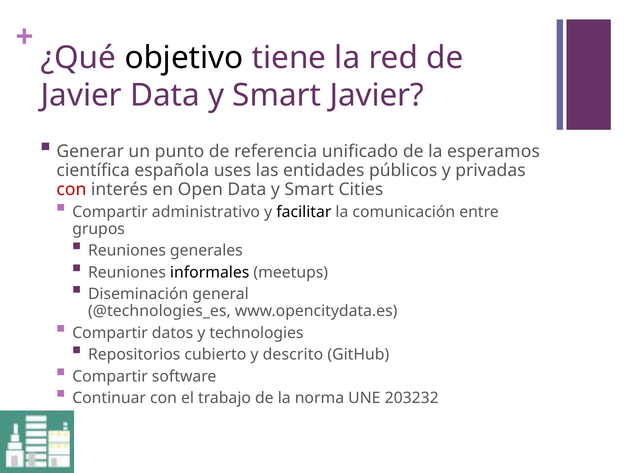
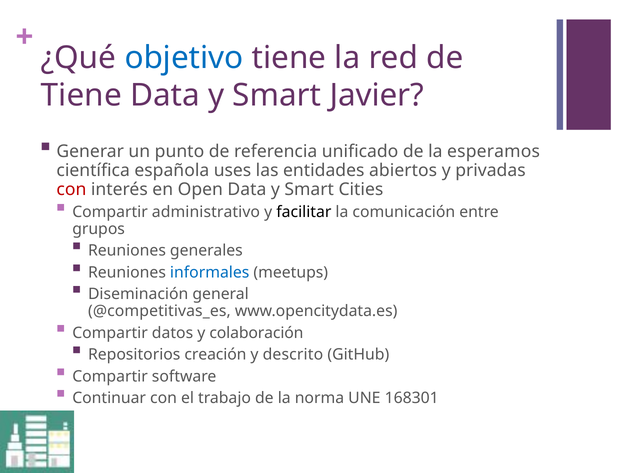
objetivo colour: black -> blue (184, 58)
Javier: Javier -> Tiene (81, 96)
públicos: públicos -> abiertos (403, 171)
informales colour: black -> blue (210, 273)
@technologies_es: @technologies_es -> @competitivas_es (159, 311)
technologies: technologies -> colaboración (256, 333)
cubierto: cubierto -> creación (215, 355)
203232: 203232 -> 168301 (412, 398)
